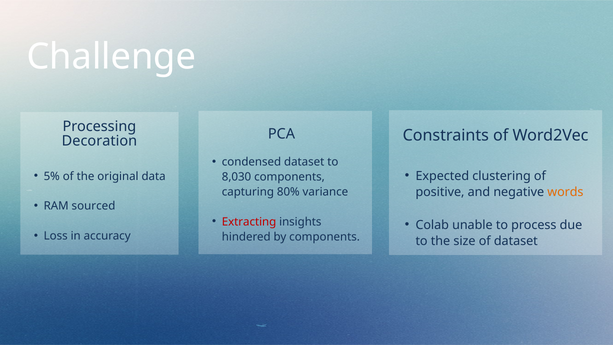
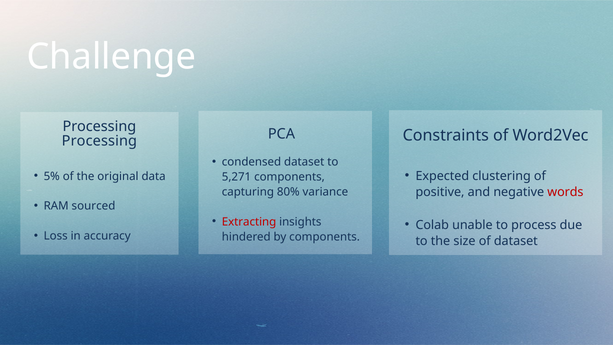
Decoration: Decoration -> Processing (99, 141)
8,030: 8,030 -> 5,271 (236, 177)
words colour: orange -> red (565, 192)
